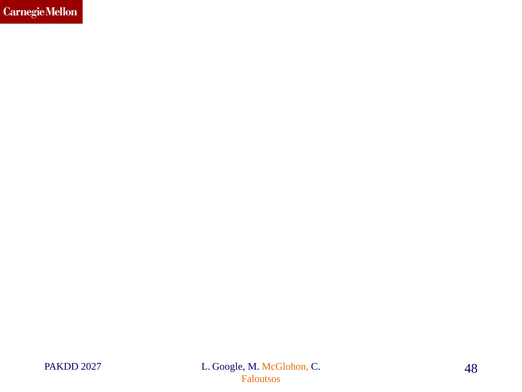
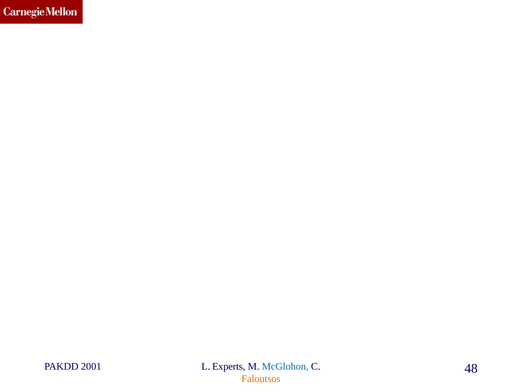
2027: 2027 -> 2001 (91, 366)
Google: Google -> Experts (229, 366)
McGlohon colour: orange -> blue (285, 366)
